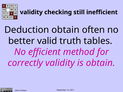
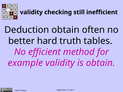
valid: valid -> hard (47, 41)
correctly: correctly -> example (25, 63)
